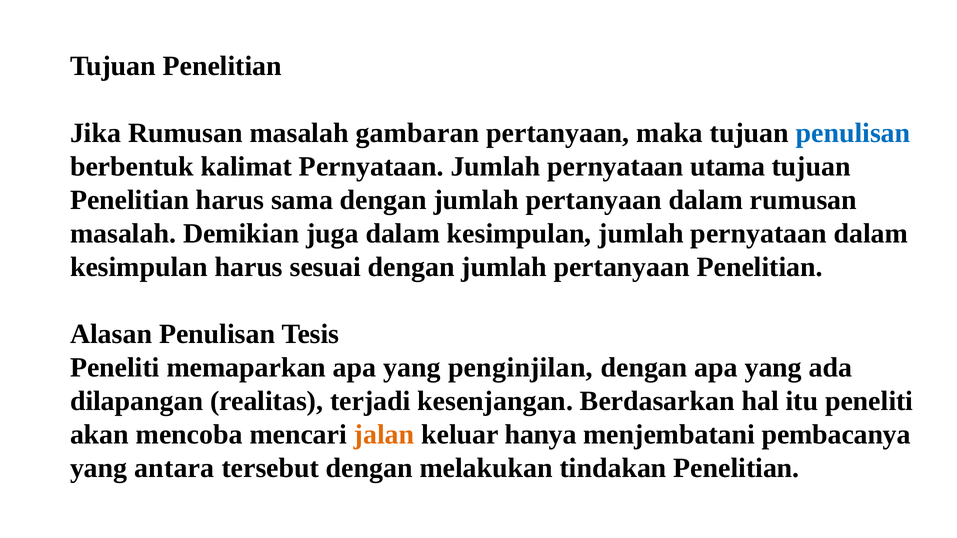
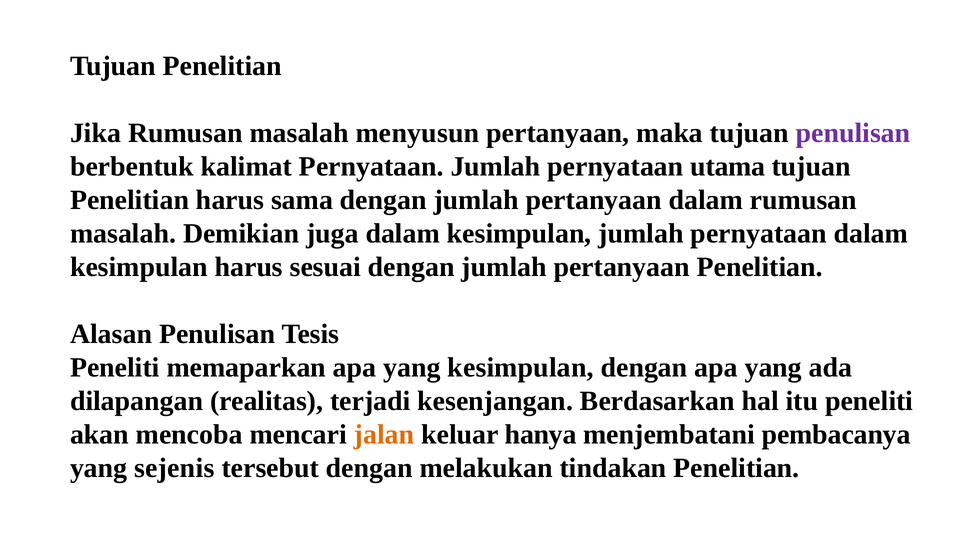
gambaran: gambaran -> menyusun (417, 133)
penulisan colour: blue -> purple (853, 133)
yang penginjilan: penginjilan -> kesimpulan (521, 368)
antara: antara -> sejenis (174, 468)
